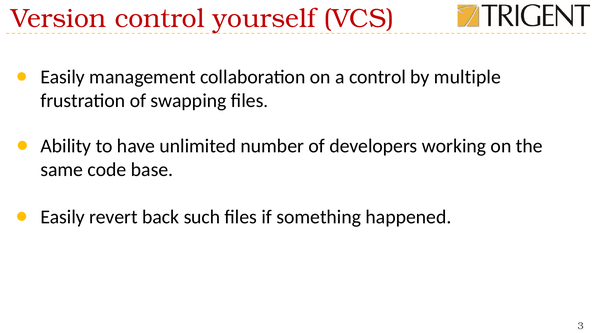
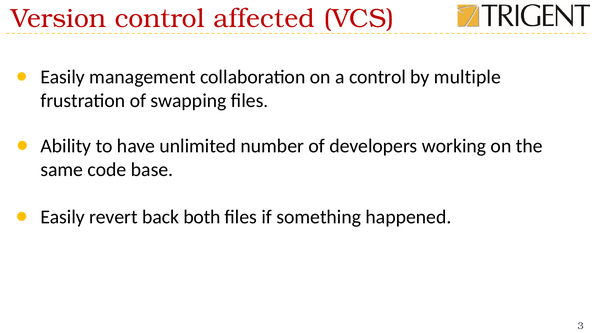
yourself: yourself -> affected (264, 18)
such: such -> both (202, 217)
